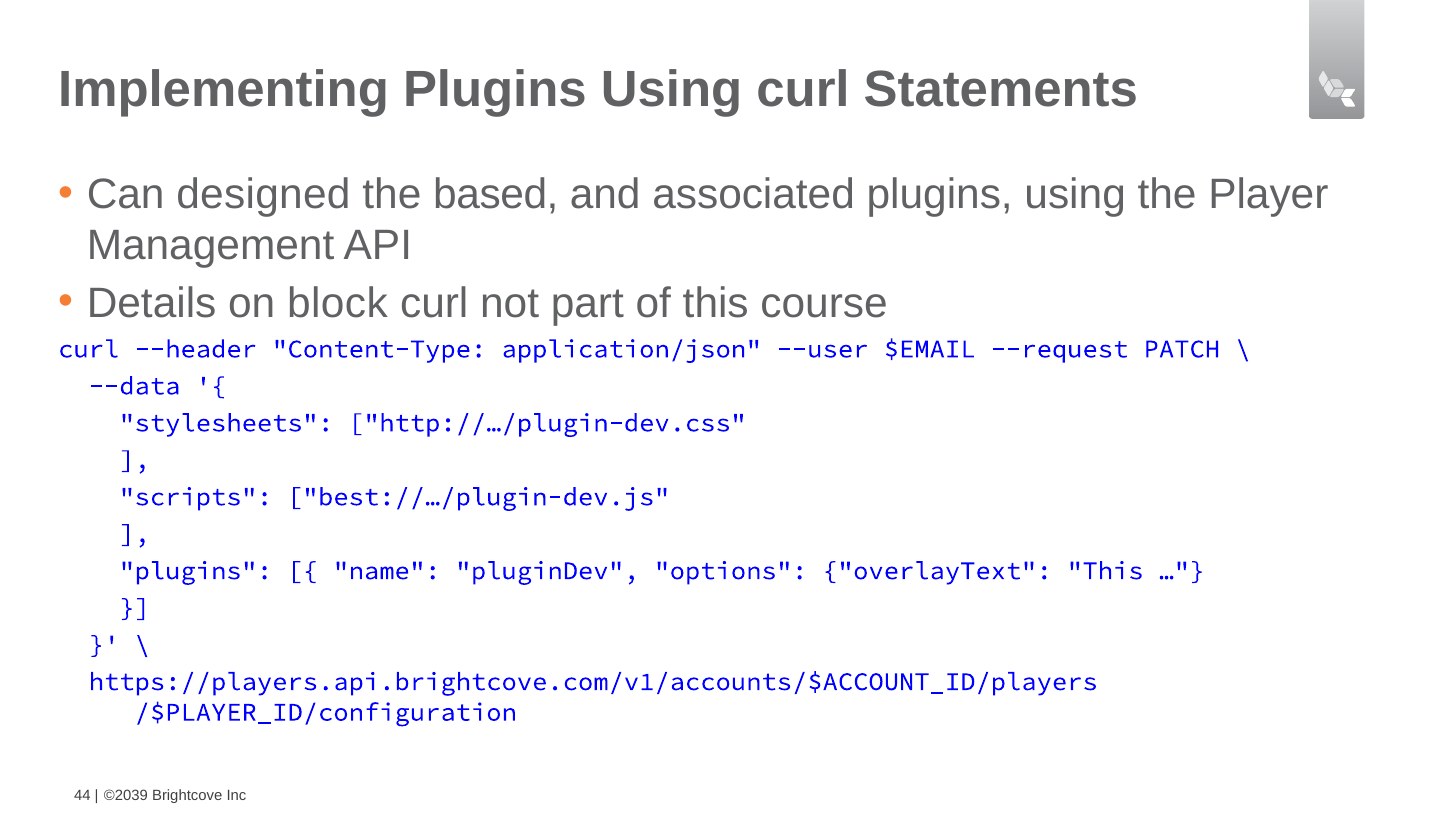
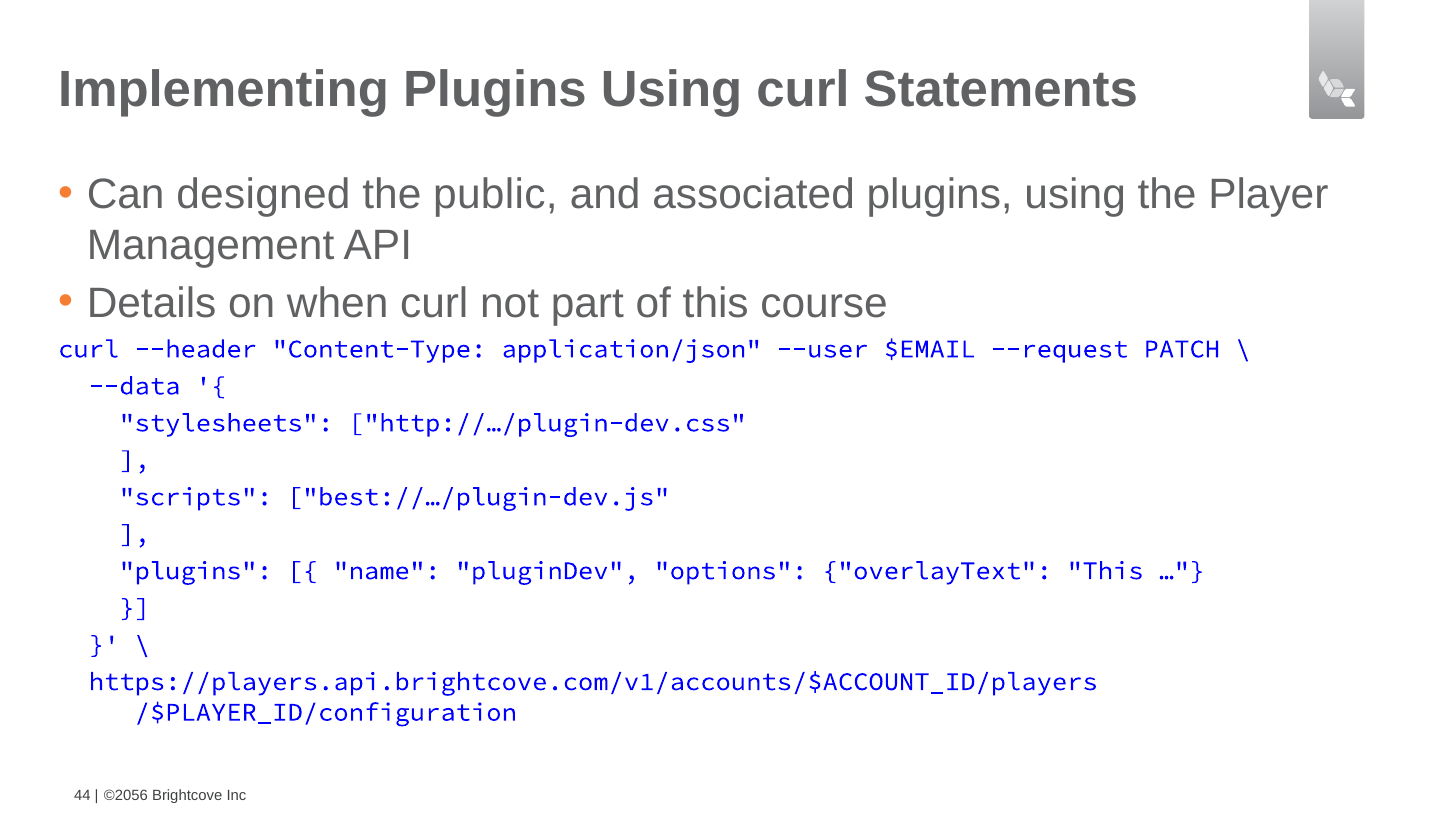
based: based -> public (495, 195)
block: block -> when (338, 303)
©2039: ©2039 -> ©2056 (126, 795)
